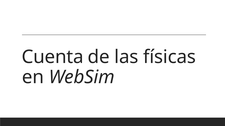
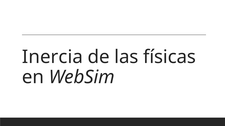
Cuenta: Cuenta -> Inercia (52, 57)
